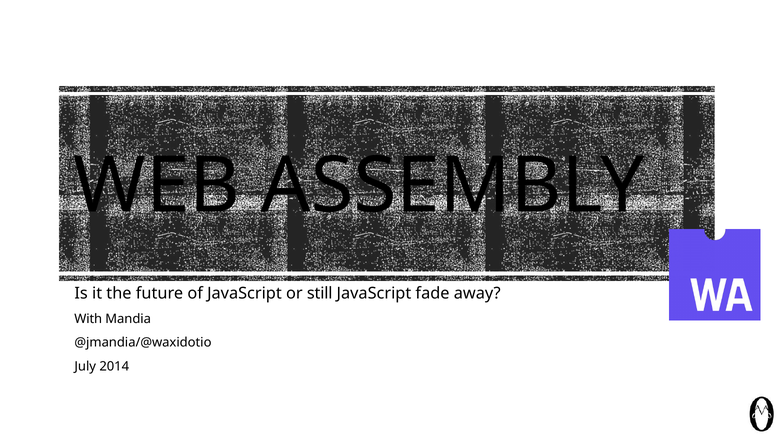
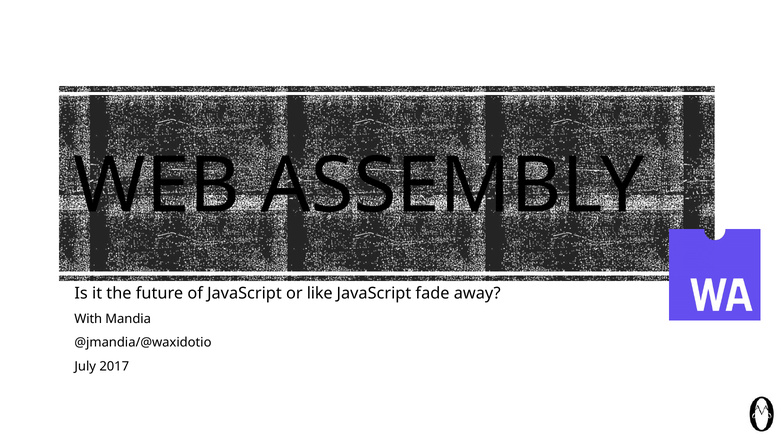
still: still -> like (320, 293)
2014: 2014 -> 2017 (114, 366)
